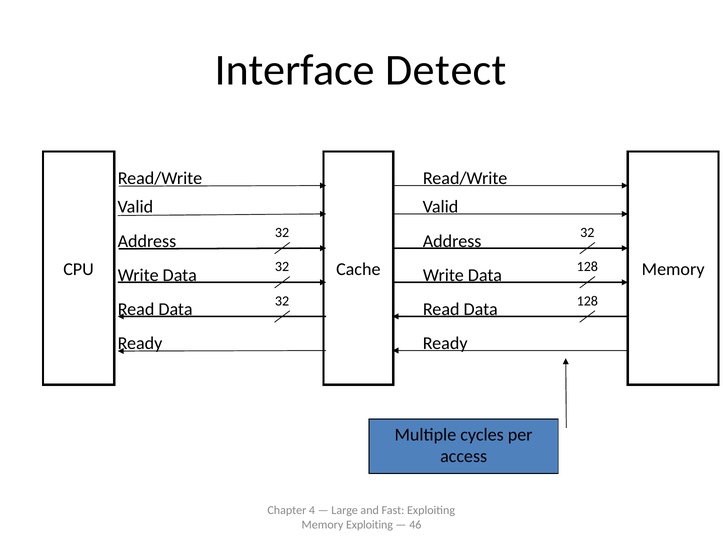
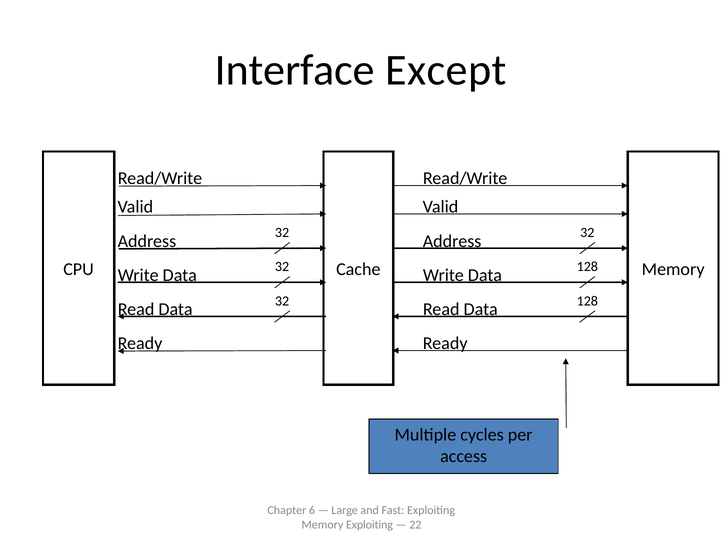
Detect: Detect -> Except (446, 70)
4: 4 -> 6 (312, 510)
46: 46 -> 22 (415, 525)
